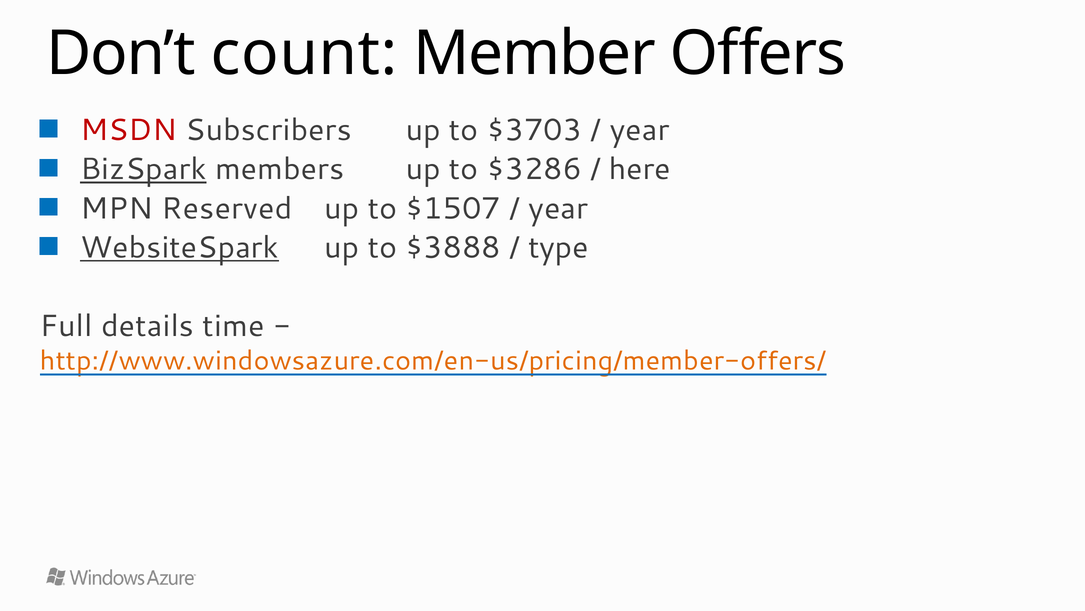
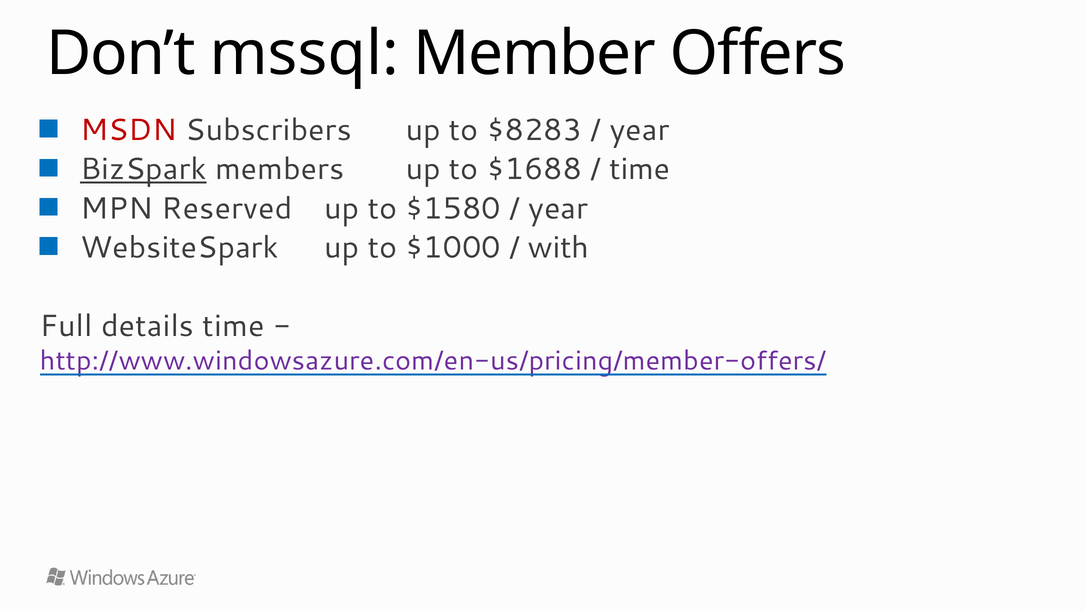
count: count -> mssql (304, 54)
$3703: $3703 -> $8283 (534, 130)
$3286: $3286 -> $1688 (534, 169)
here: here -> time (640, 169)
$1507: $1507 -> $1580 (453, 208)
WebsiteSpark underline: present -> none (179, 247)
$3888: $3888 -> $1000 (453, 247)
type: type -> with (558, 247)
http://www.windowsazure.com/en-us/pricing/member-offers/ colour: orange -> purple (433, 360)
